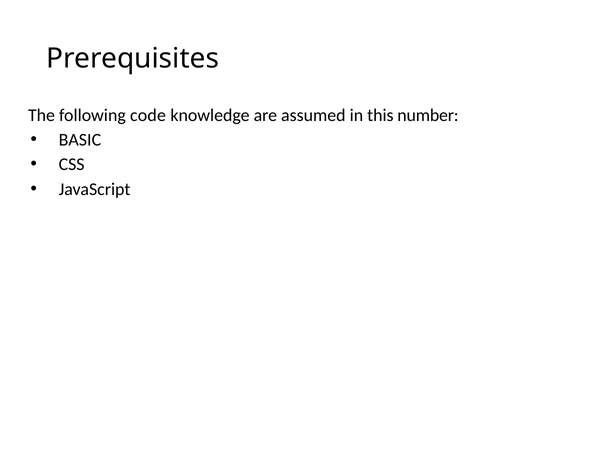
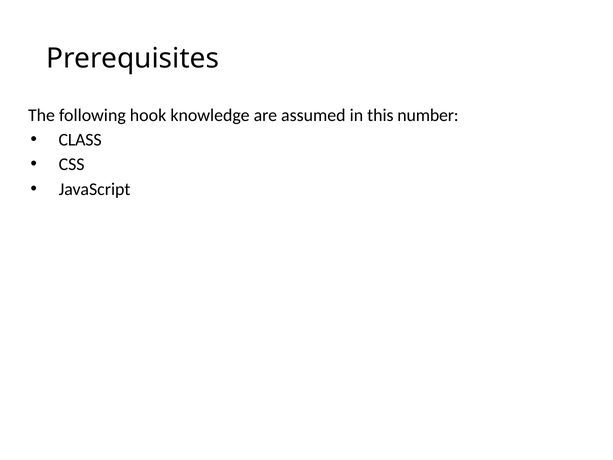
code: code -> hook (148, 115)
BASIC: BASIC -> CLASS (80, 140)
